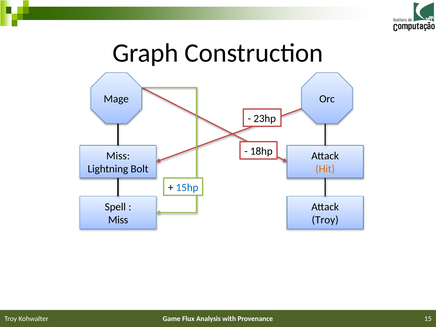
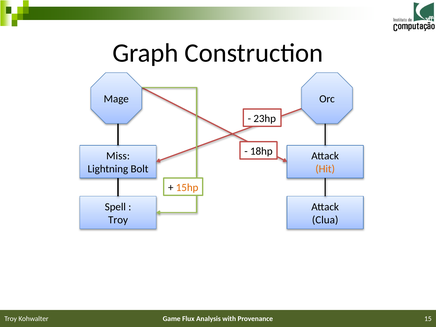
15hp colour: blue -> orange (187, 187)
Miss: Miss -> Troy (118, 220)
Troy: Troy -> Clua (325, 220)
